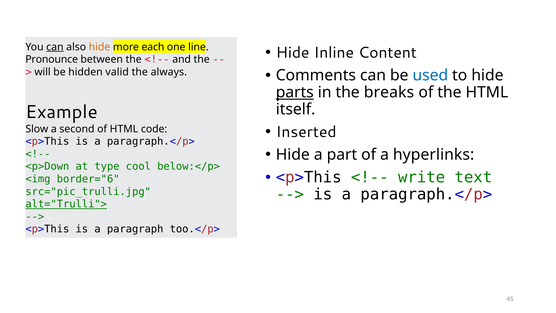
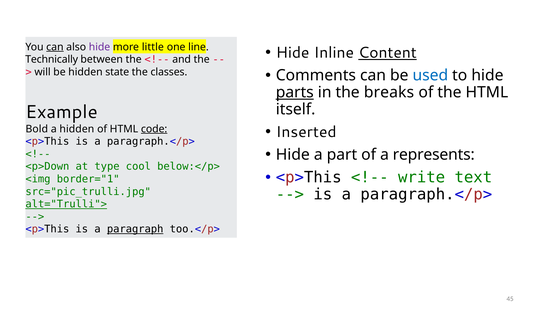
hide colour: orange -> purple (100, 47)
each: each -> little (153, 47)
Content underline: none -> present (387, 53)
Pronounce: Pronounce -> Technically (52, 59)
valid: valid -> state (117, 72)
always: always -> classes (169, 72)
Slow: Slow -> Bold (37, 129)
a second: second -> hidden (77, 129)
code underline: none -> present (154, 129)
hyperlinks: hyperlinks -> represents (434, 155)
border="6: border="6 -> border="1 (88, 179)
paragraph underline: none -> present (135, 229)
